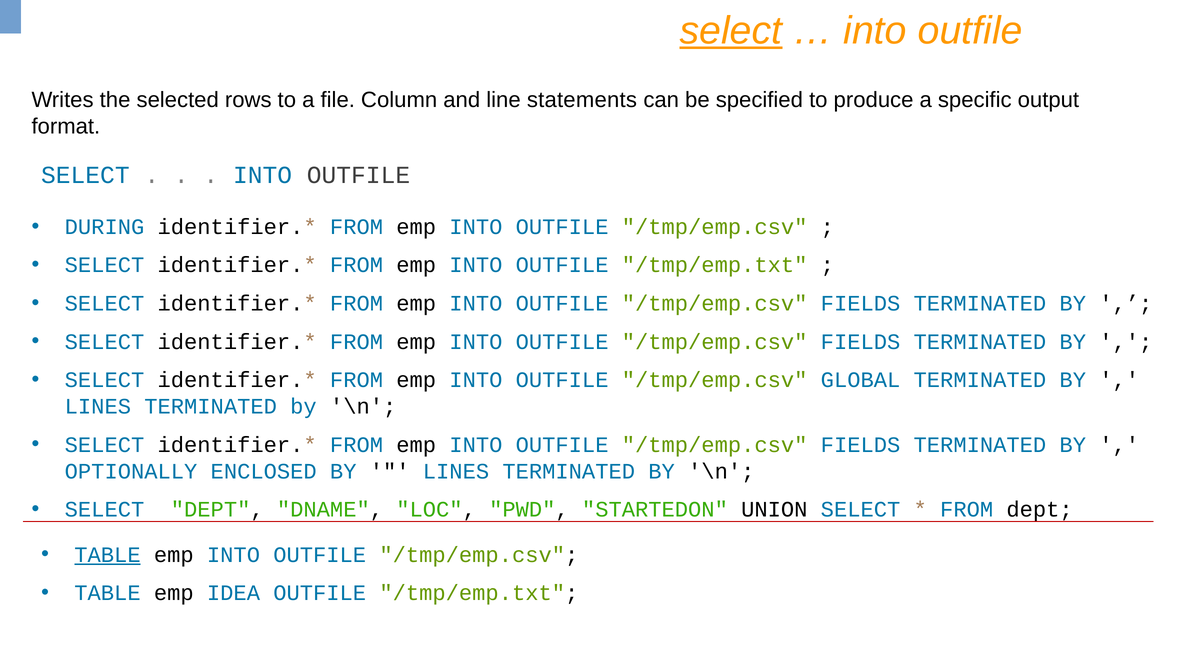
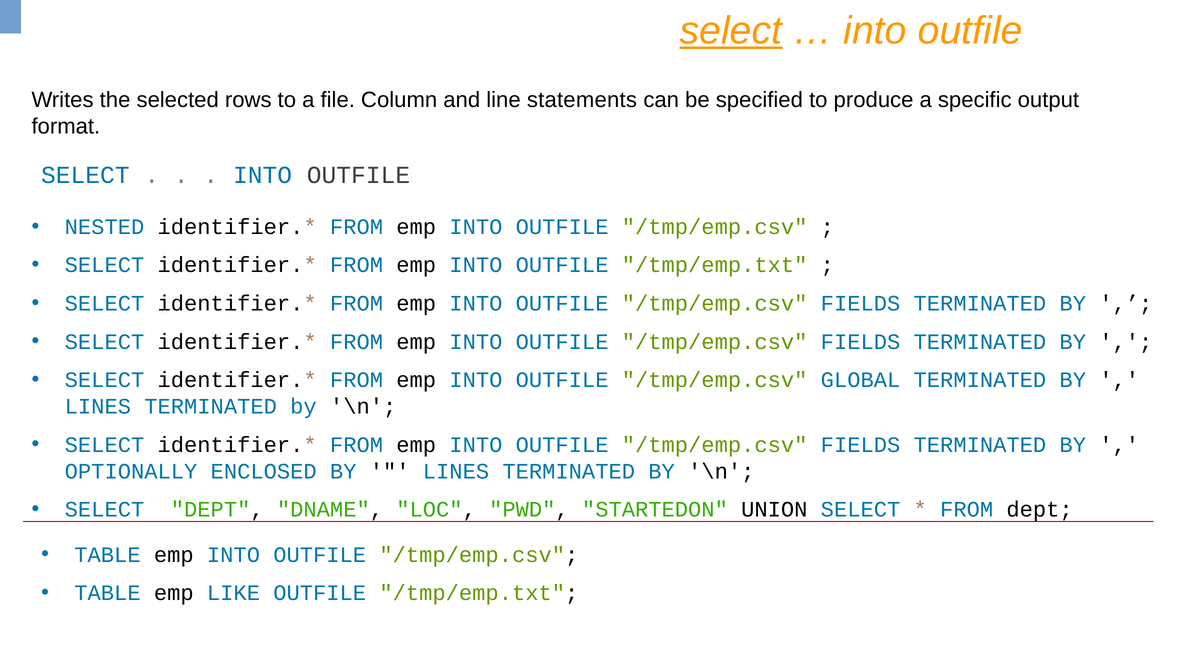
DURING: DURING -> NESTED (105, 227)
TABLE underline: present -> none (107, 555)
IDEA: IDEA -> LIKE (233, 593)
